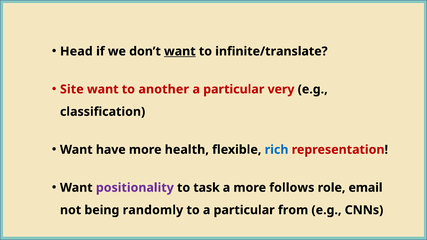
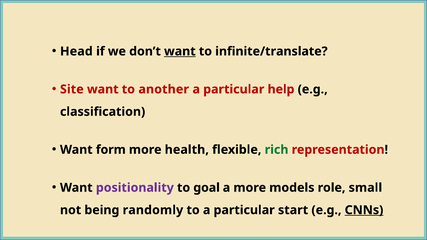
very: very -> help (281, 89)
have: have -> form (111, 150)
rich colour: blue -> green (277, 150)
task: task -> goal (207, 188)
follows: follows -> models (292, 188)
email: email -> small (365, 188)
from: from -> start (293, 210)
CNNs underline: none -> present (364, 210)
